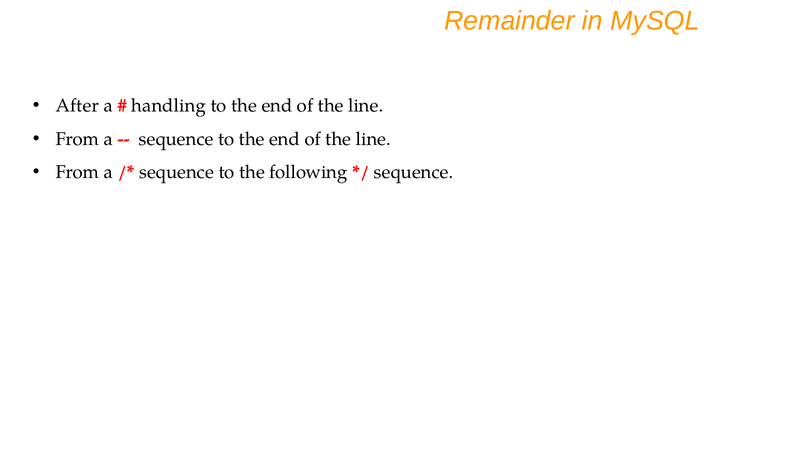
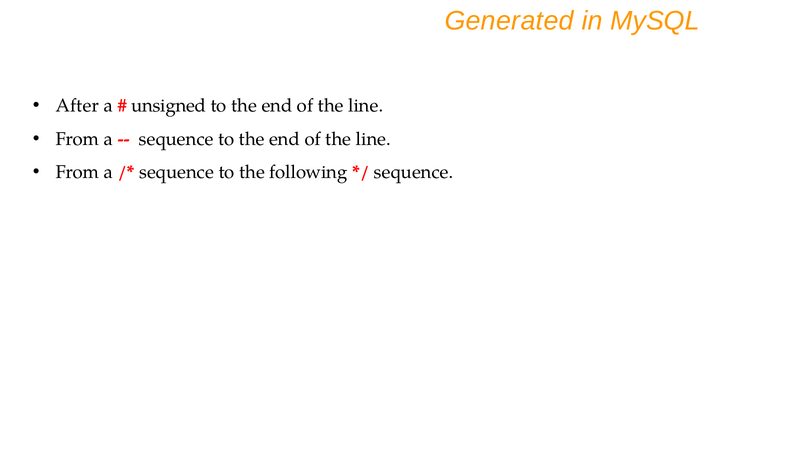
Remainder: Remainder -> Generated (509, 21)
handling: handling -> unsigned (169, 106)
